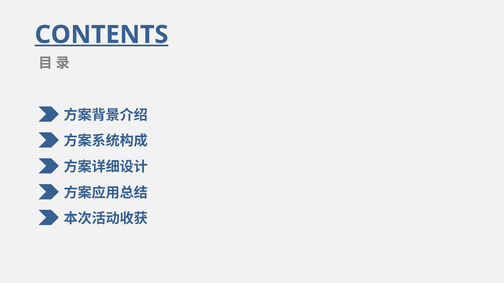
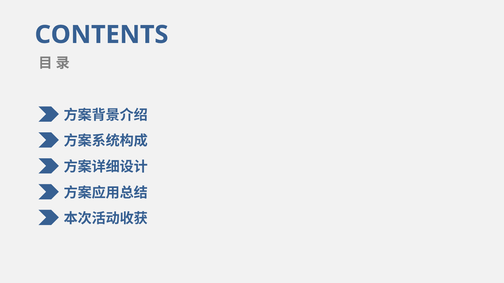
CONTENTS underline: present -> none (102, 35)
